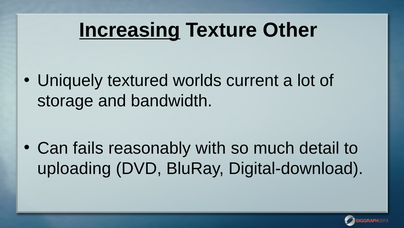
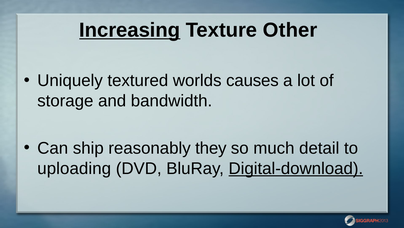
current: current -> causes (252, 80)
fails: fails -> ship (88, 148)
with: with -> they (211, 148)
Digital-download underline: none -> present (296, 168)
